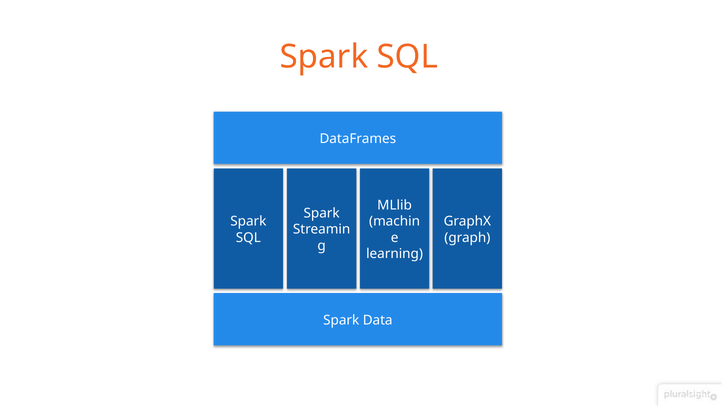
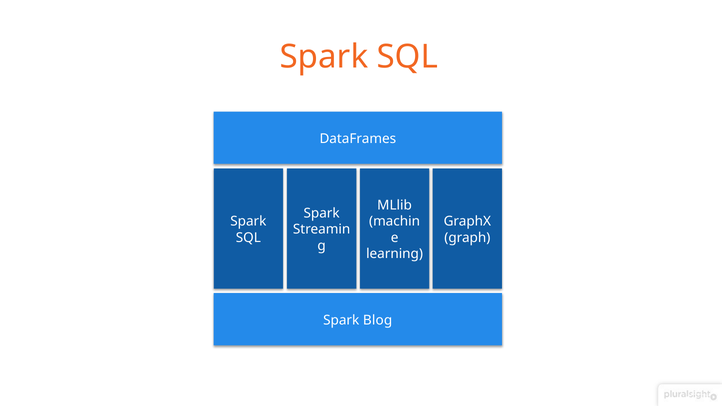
Data: Data -> Blog (378, 320)
